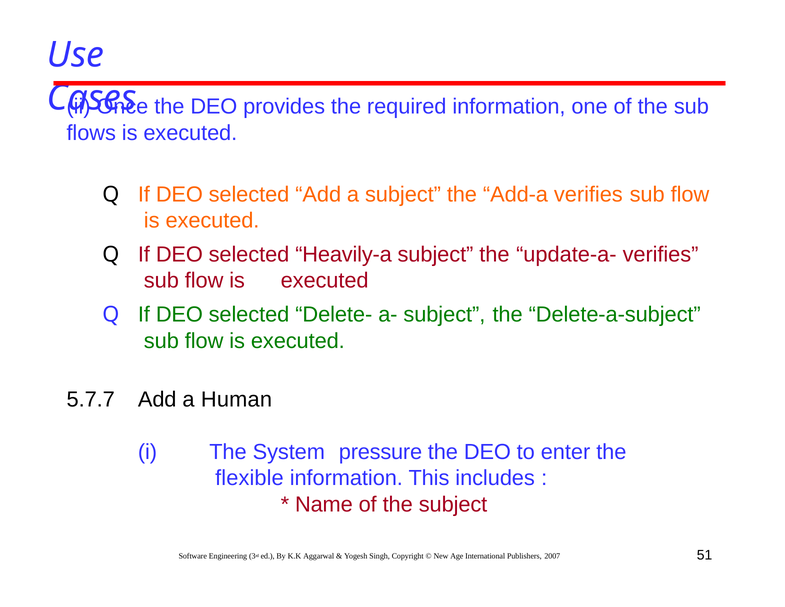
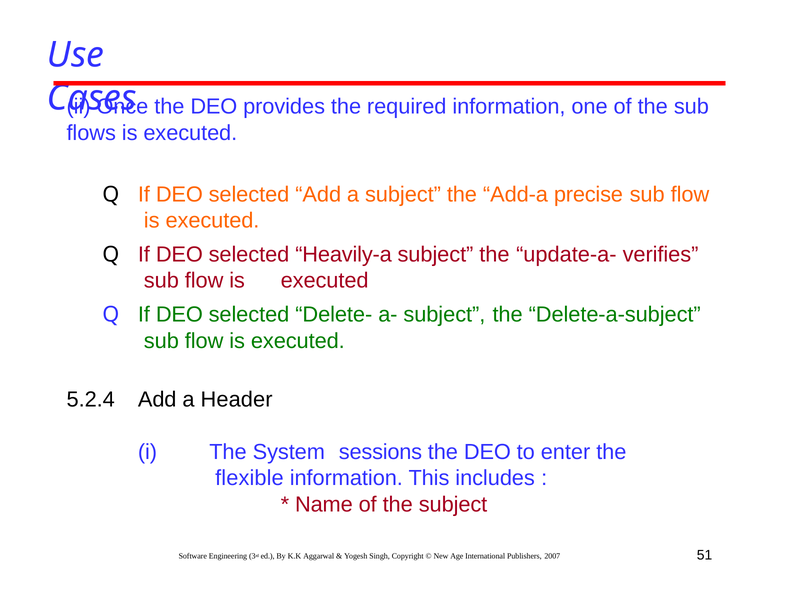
Add-a verifies: verifies -> precise (588, 194)
5.7.7: 5.7.7 -> 5.2.4 (91, 399)
Human: Human -> Header (237, 399)
pressure: pressure -> sessions (380, 452)
